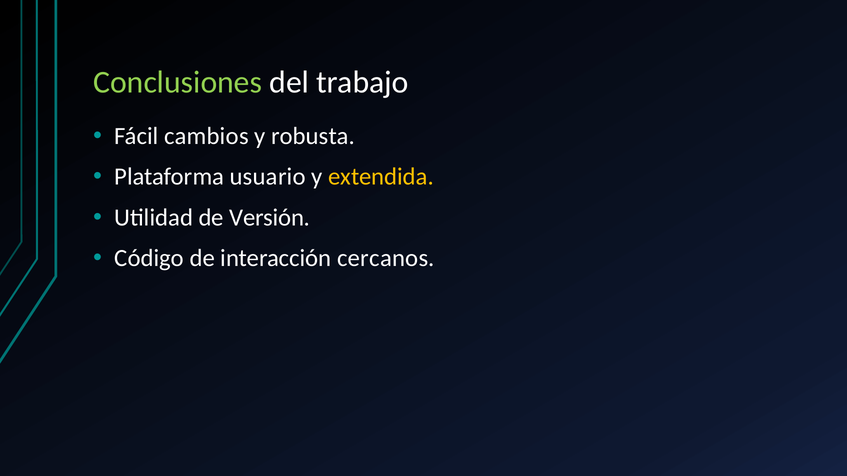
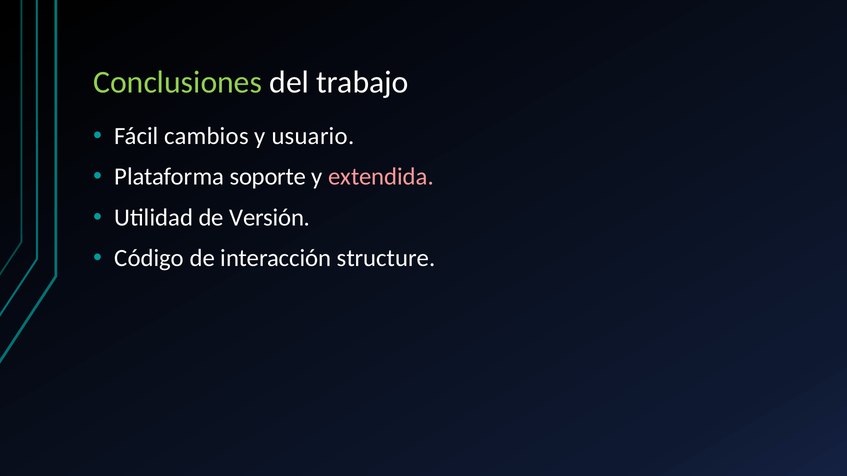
robusta: robusta -> usuario (313, 136)
usuario: usuario -> soporte (268, 177)
extendida colour: yellow -> pink (381, 177)
cercanos: cercanos -> structure (386, 258)
